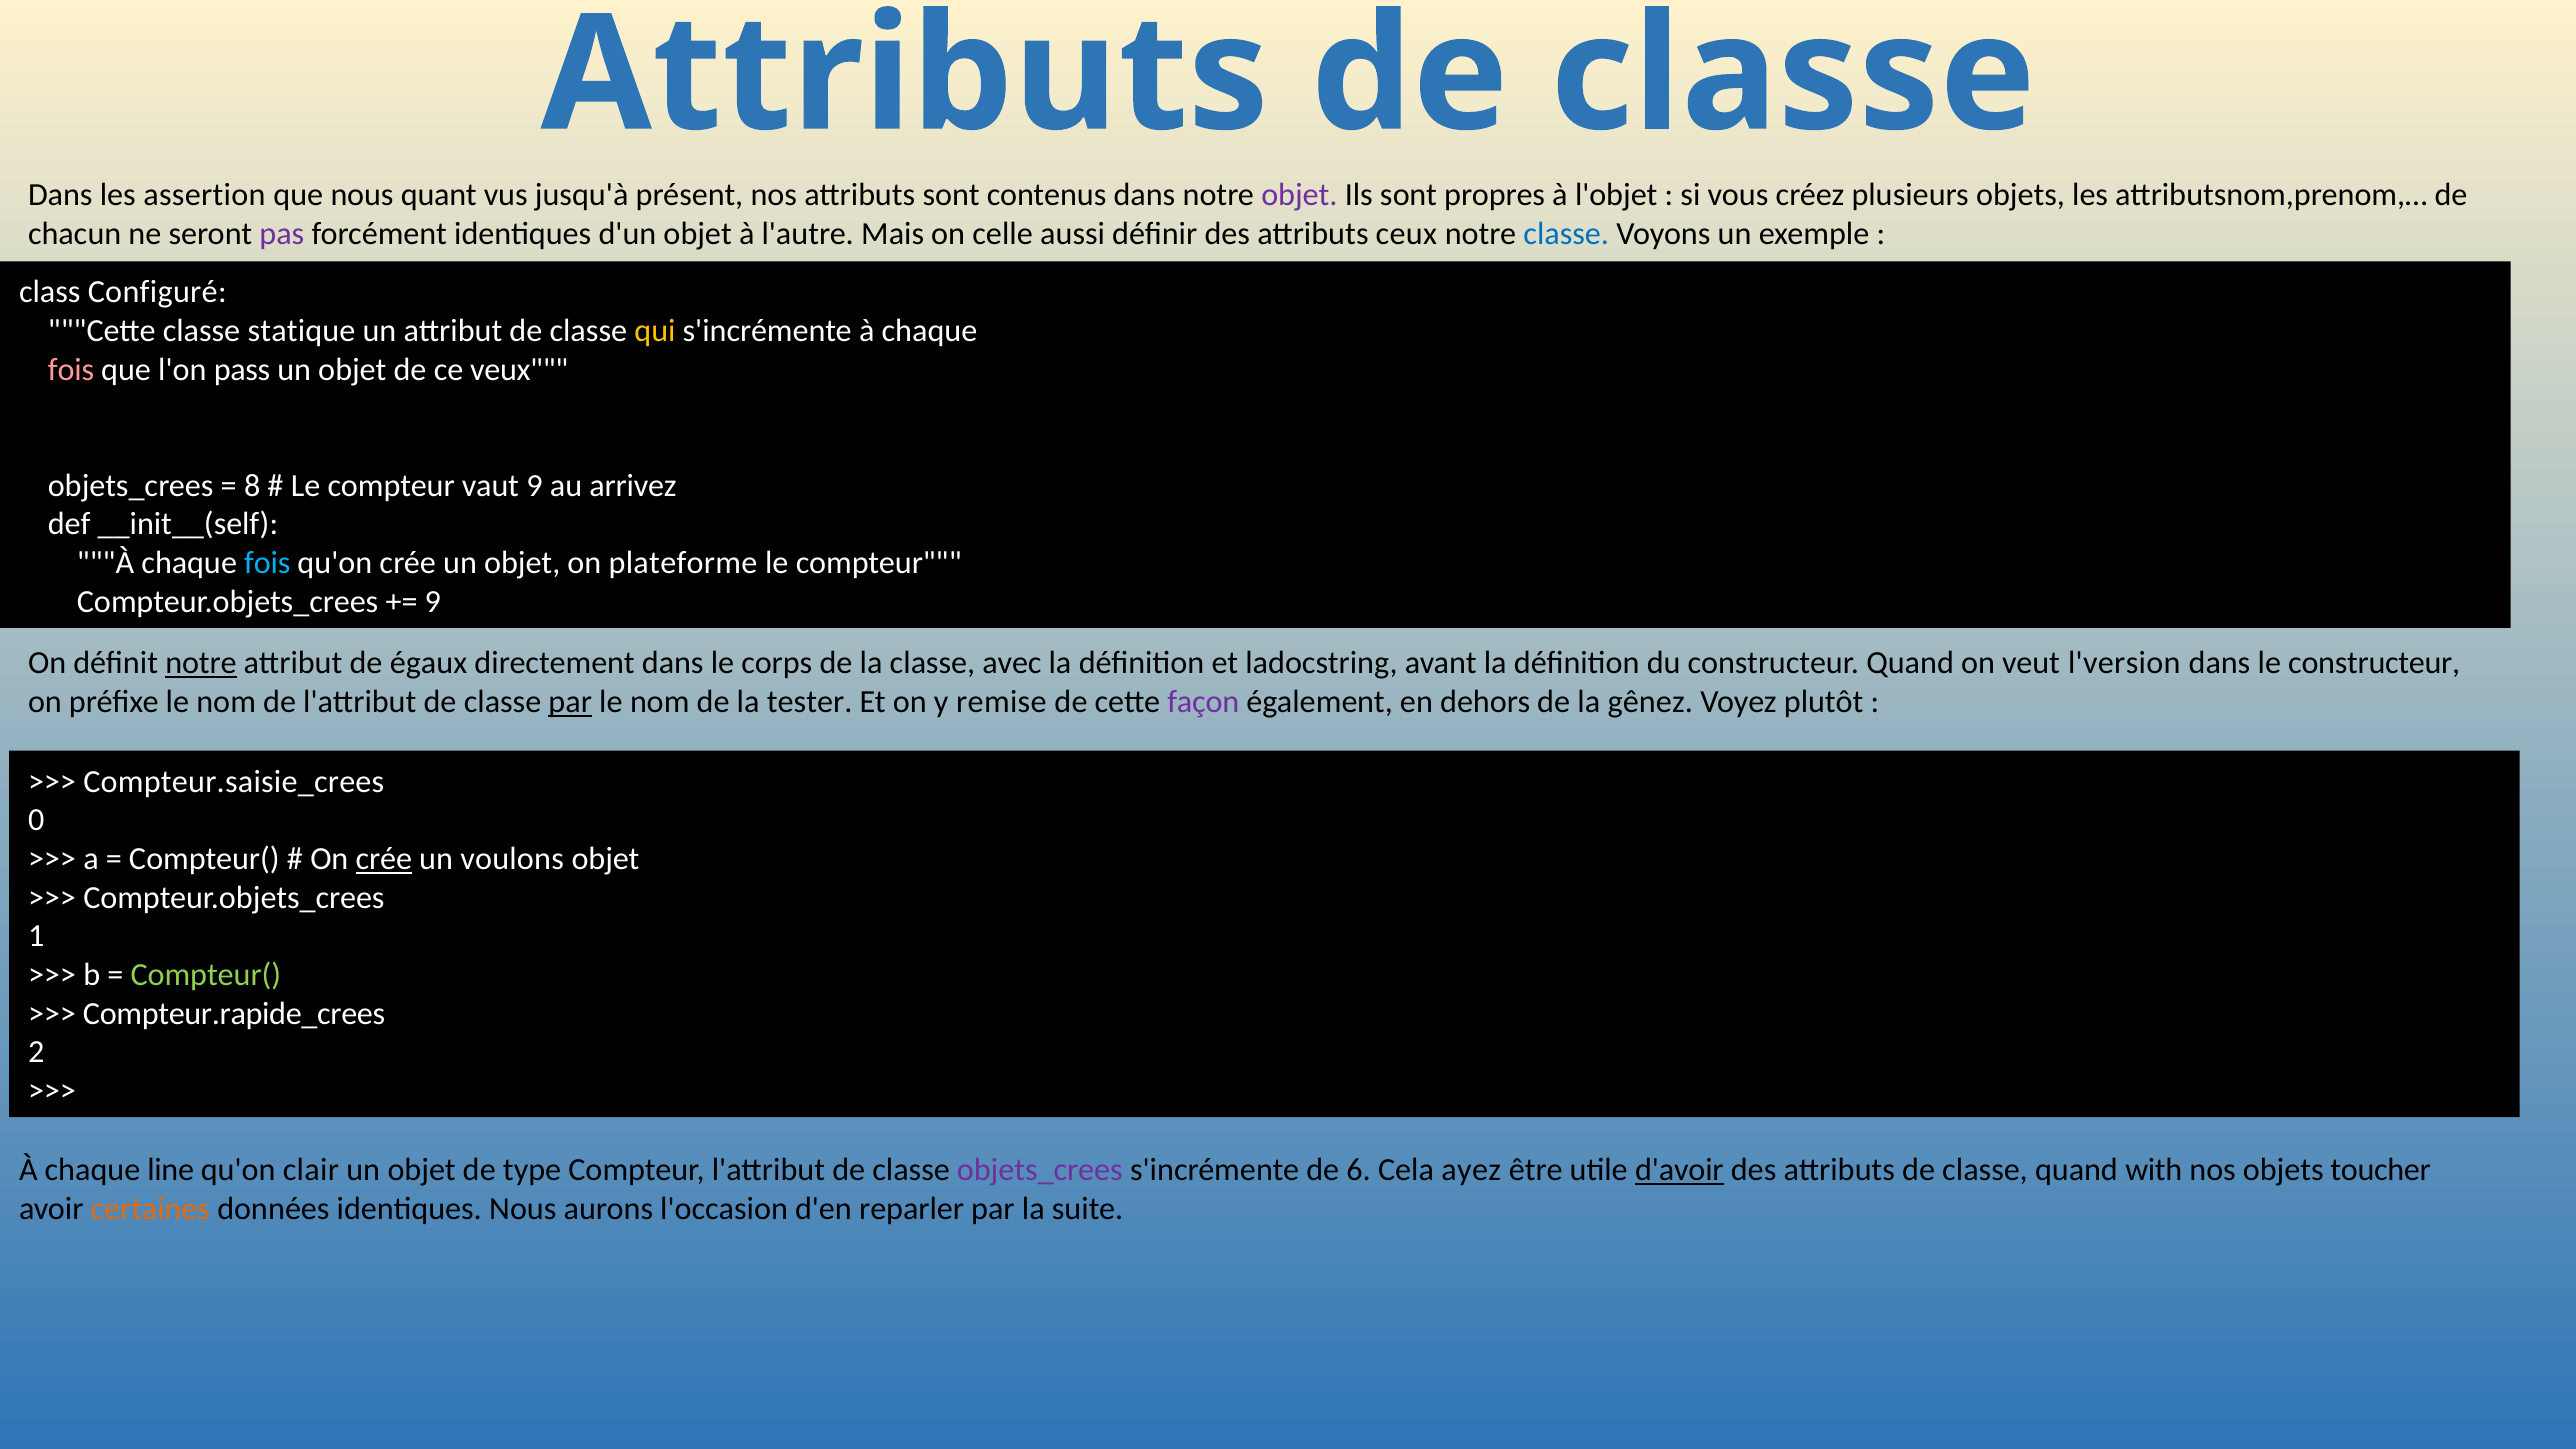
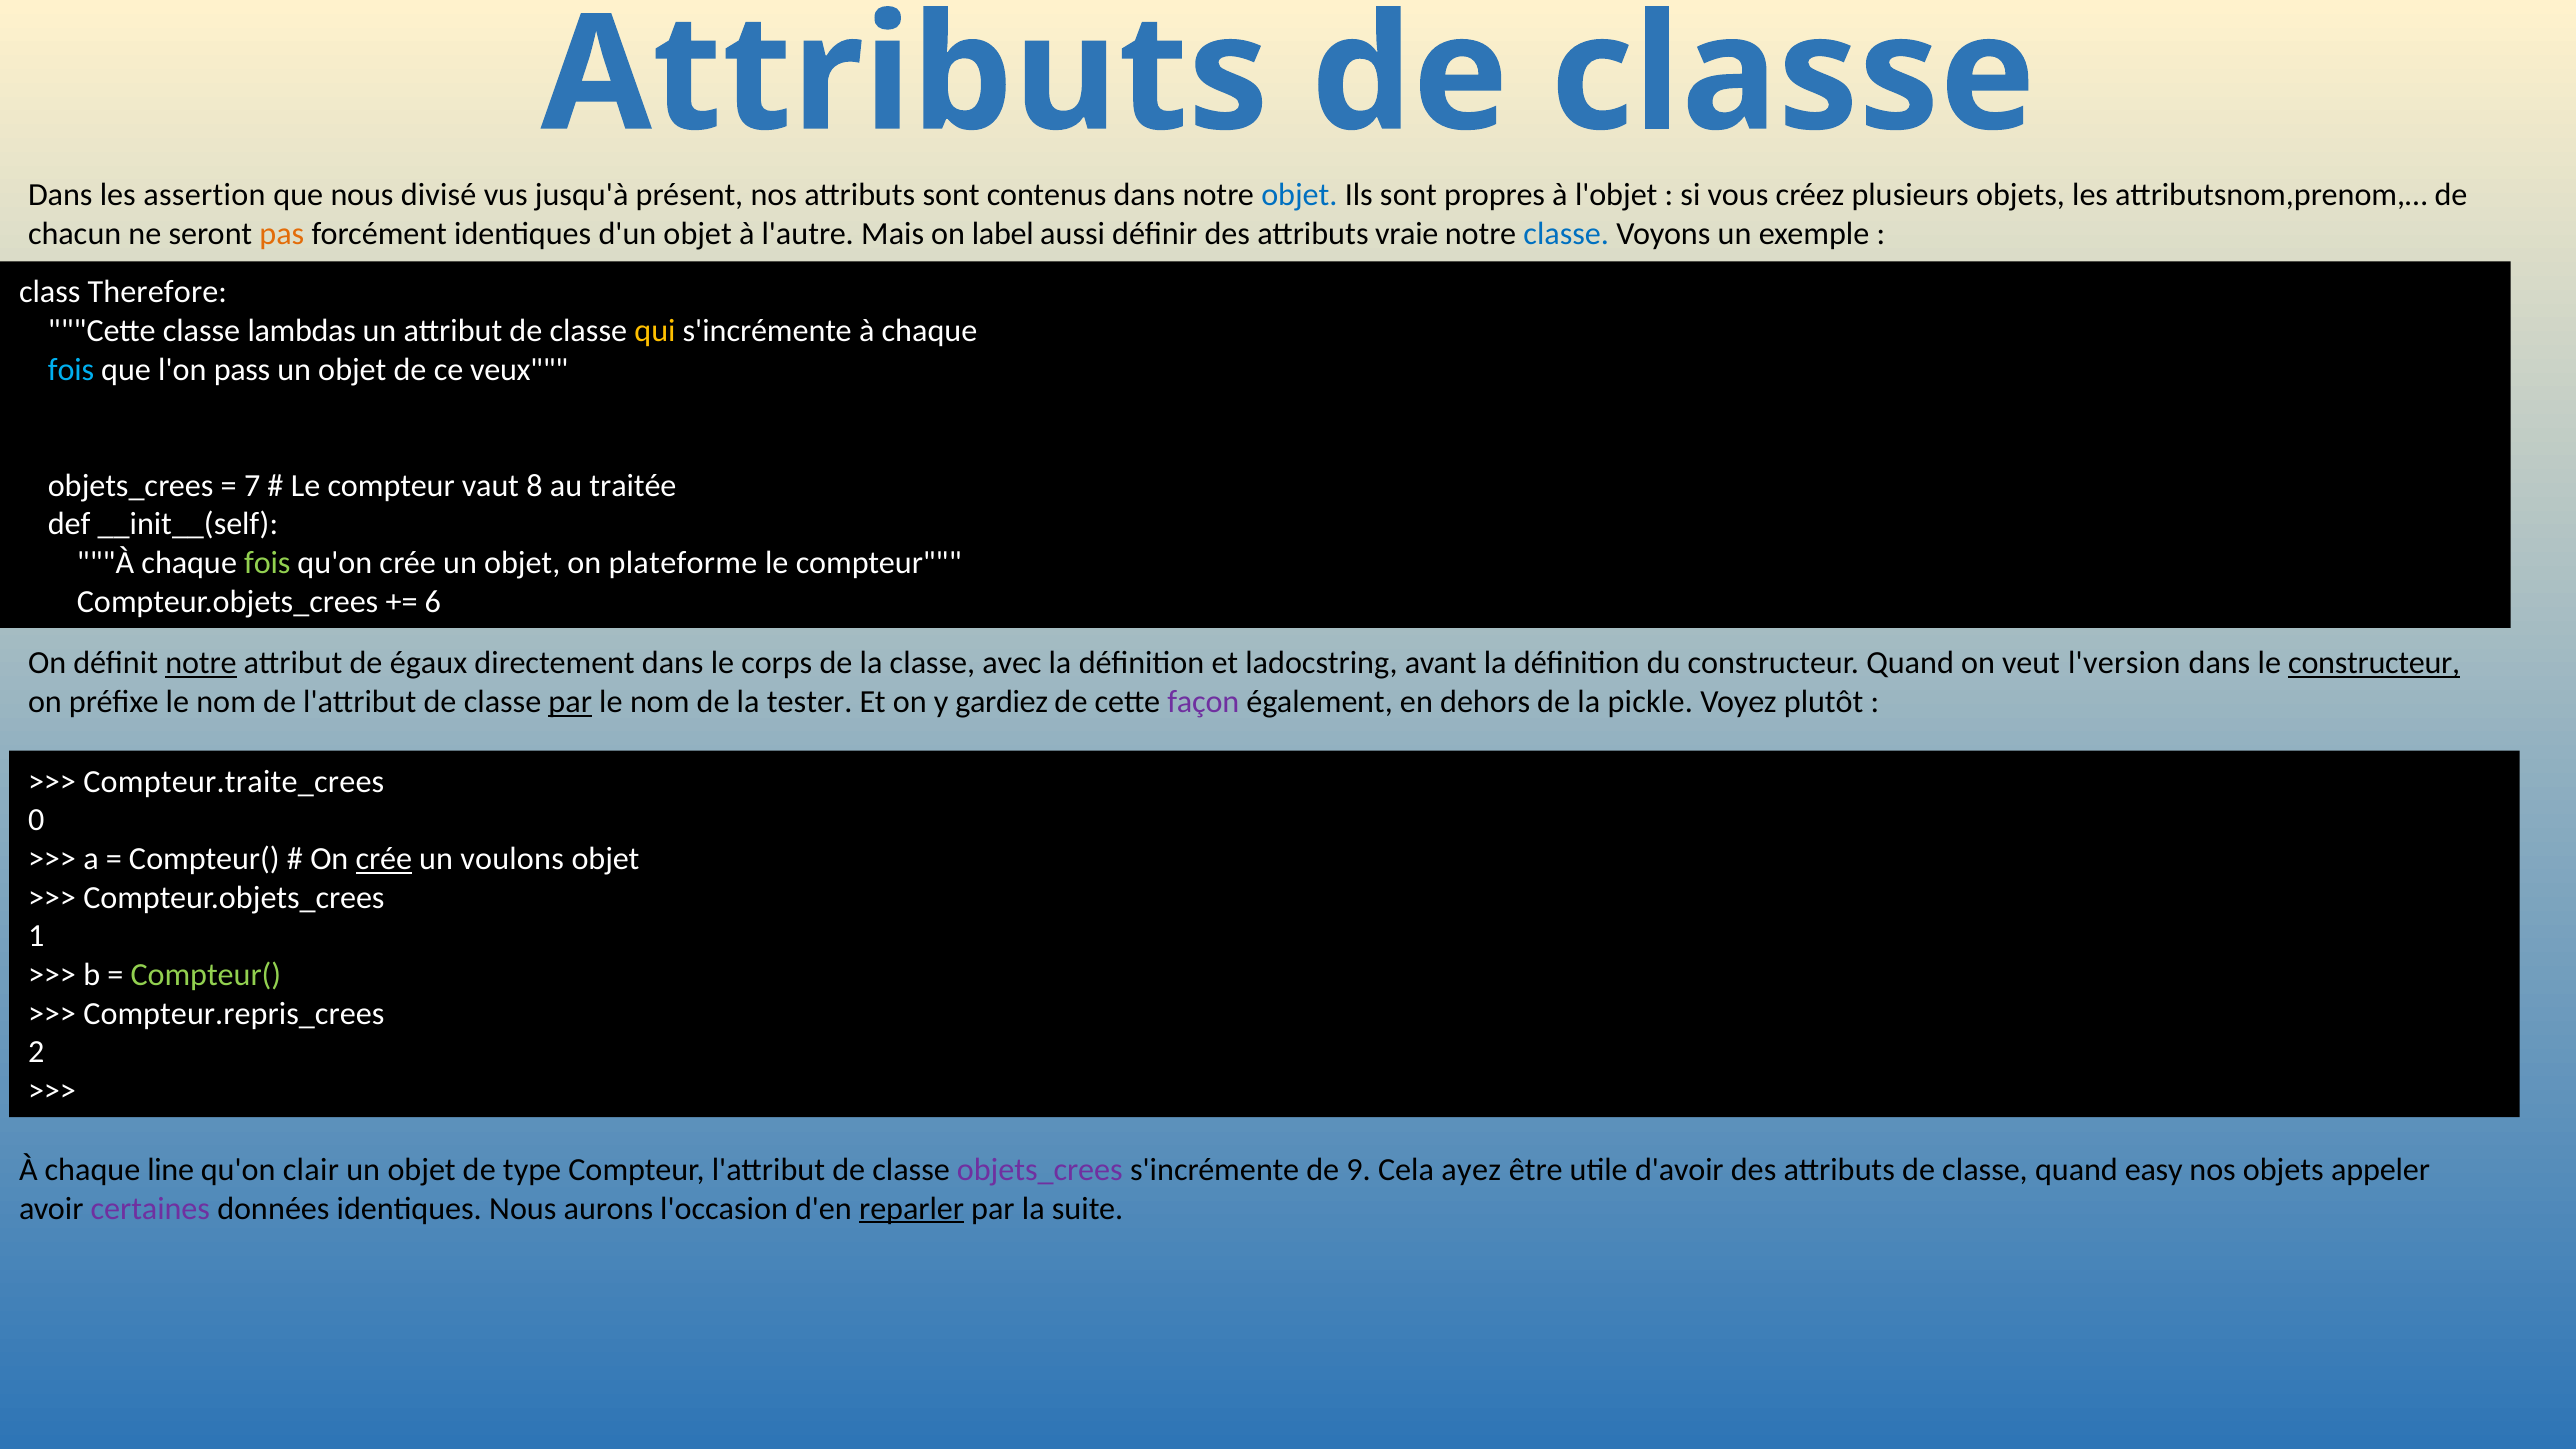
quant: quant -> divisé (439, 195)
objet colour: purple -> blue (1299, 195)
pas colour: purple -> orange (282, 233)
celle: celle -> label (1003, 233)
ceux: ceux -> vraie (1407, 233)
Configuré: Configuré -> Therefore (157, 292)
statique: statique -> lambdas (302, 331)
fois colour: pink -> light blue (71, 370)
8: 8 -> 7 (252, 486)
vaut 9: 9 -> 8 (535, 486)
arrivez: arrivez -> traitée (633, 486)
fois colour: light blue -> light green (267, 563)
9: 9 -> 6 (433, 601)
constructeur underline: none -> present (2374, 663)
remise: remise -> gardiez (1002, 702)
gênez: gênez -> pickle (1650, 702)
Compteur.saisie_crees: Compteur.saisie_crees -> Compteur.traite_crees (234, 782)
Compteur.rapide_crees: Compteur.rapide_crees -> Compteur.repris_crees (234, 1013)
6: 6 -> 9 (1359, 1170)
d'avoir underline: present -> none (1679, 1170)
with: with -> easy (2154, 1170)
toucher: toucher -> appeler (2381, 1170)
certaines colour: orange -> purple (150, 1208)
reparler underline: none -> present (912, 1208)
